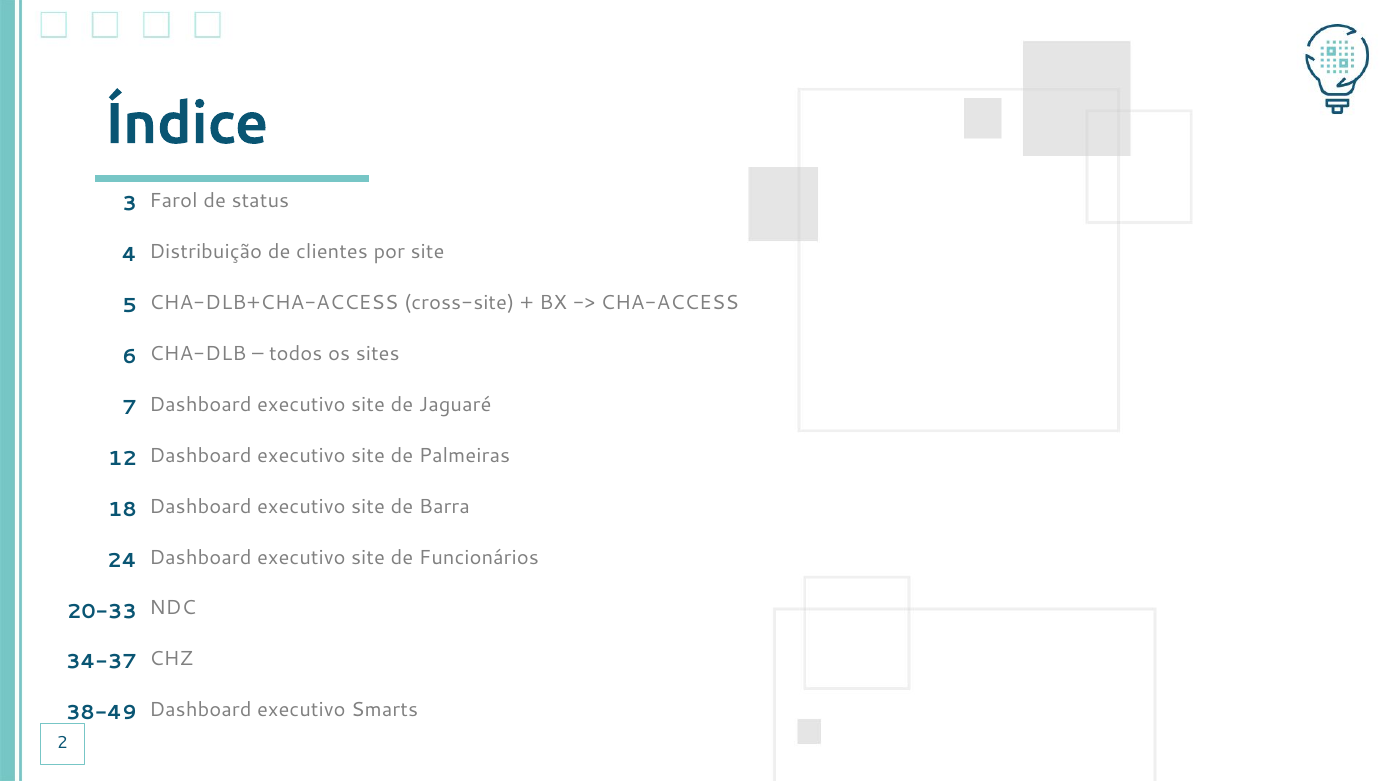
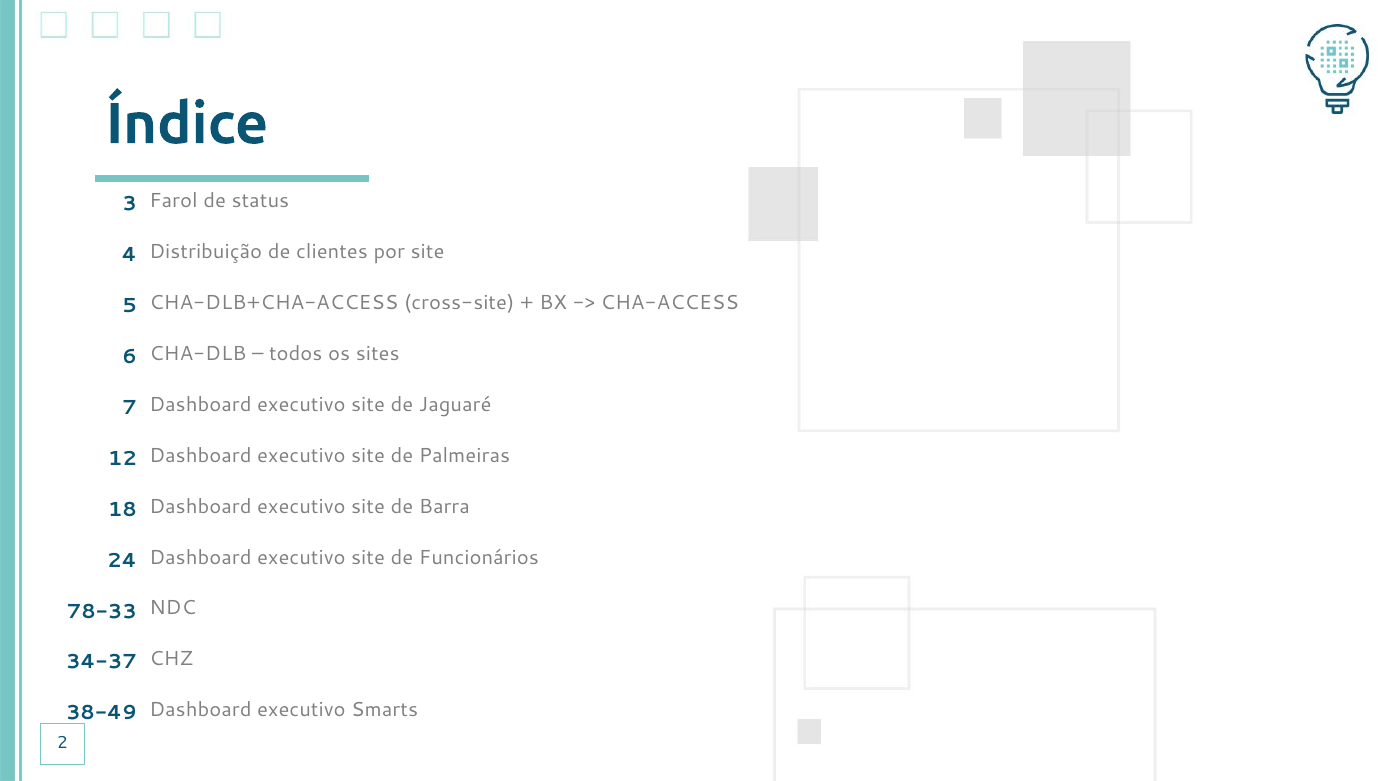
20-33: 20-33 -> 78-33 (102, 612)
